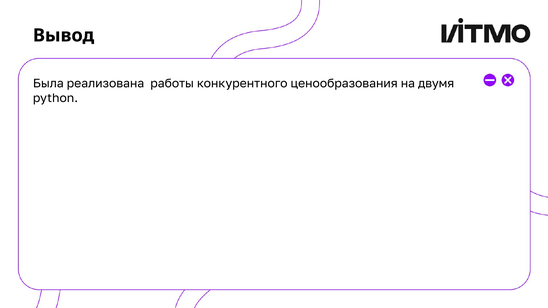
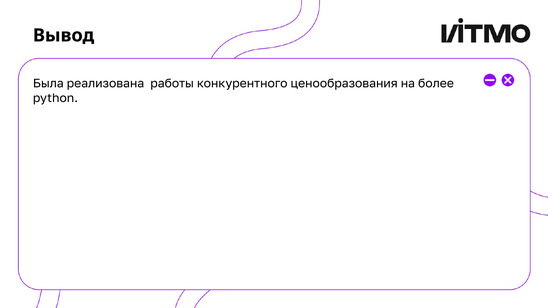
двумя: двумя -> более (436, 84)
